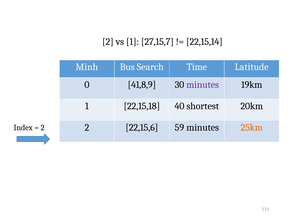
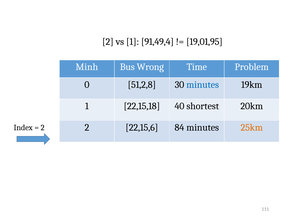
27,15,7: 27,15,7 -> 91,49,4 (157, 42)
22,15,14: 22,15,14 -> 19,01,95 (204, 42)
Search: Search -> Wrong (150, 67)
Latitude: Latitude -> Problem (252, 67)
41,8,9: 41,8,9 -> 51,2,8 (142, 85)
minutes colour: purple -> blue (203, 85)
59: 59 -> 84 (179, 127)
